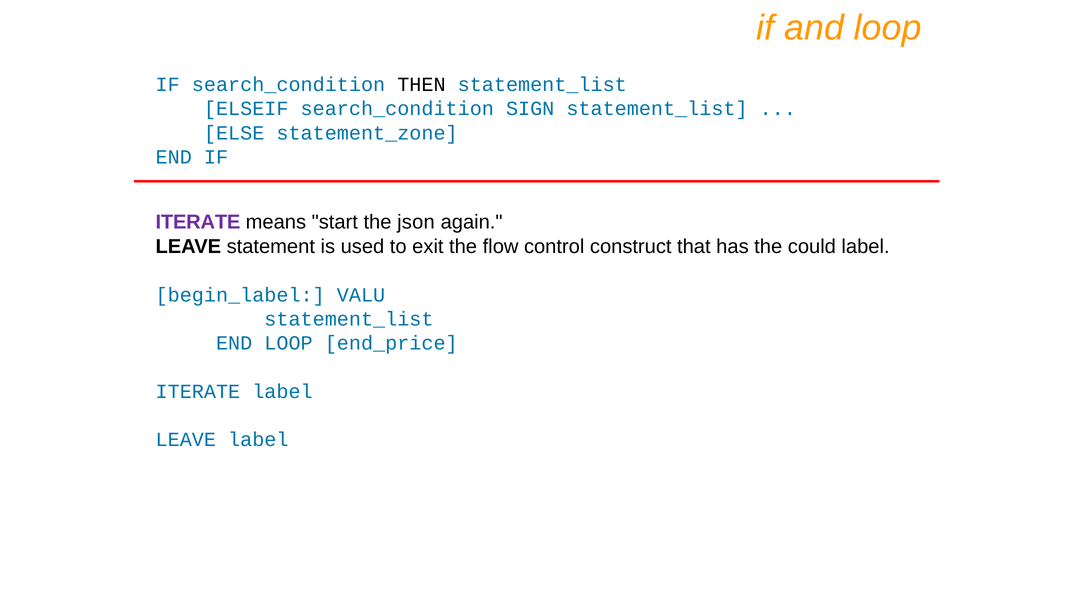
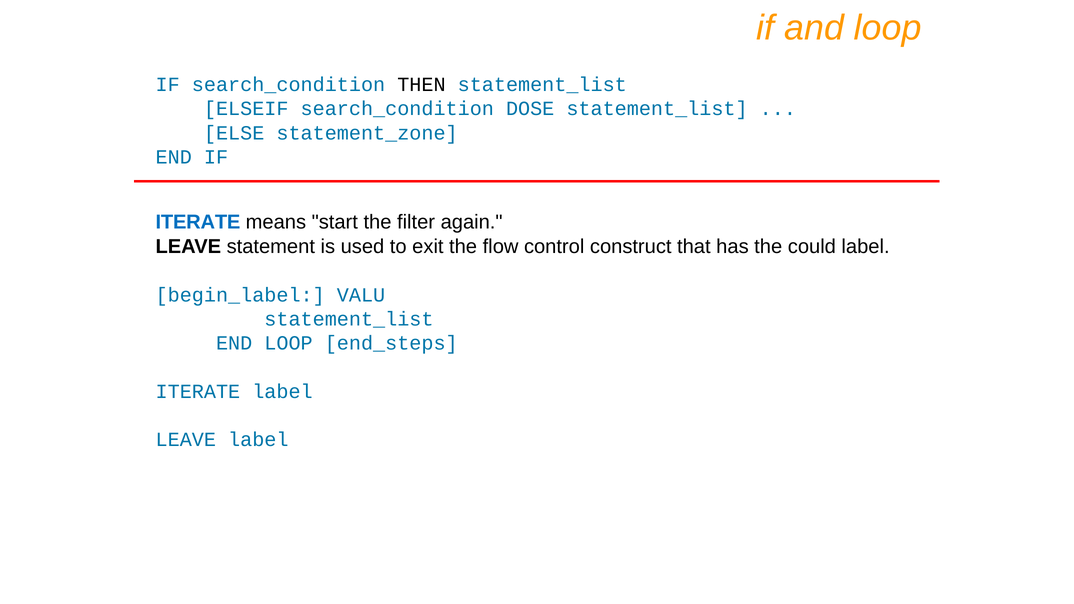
SIGN: SIGN -> DOSE (530, 109)
ITERATE colour: purple -> blue (198, 222)
json: json -> filter (416, 222)
end_price: end_price -> end_steps (391, 343)
